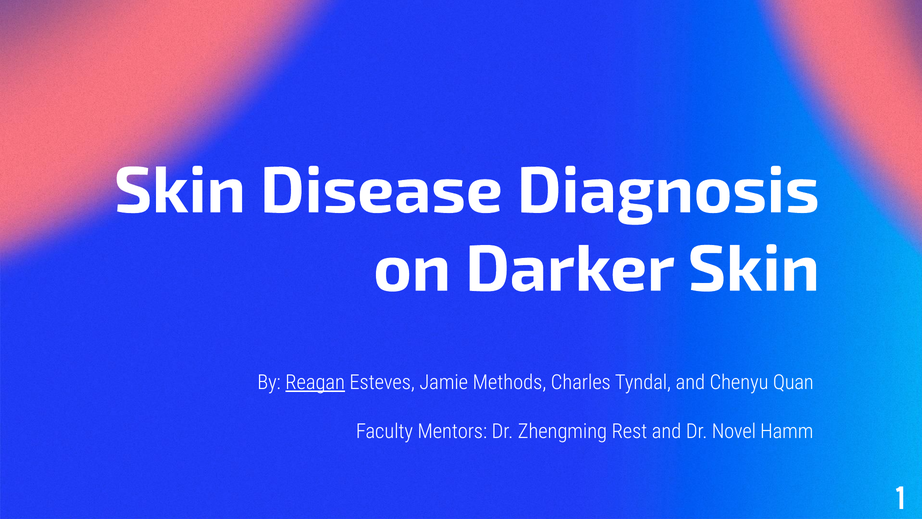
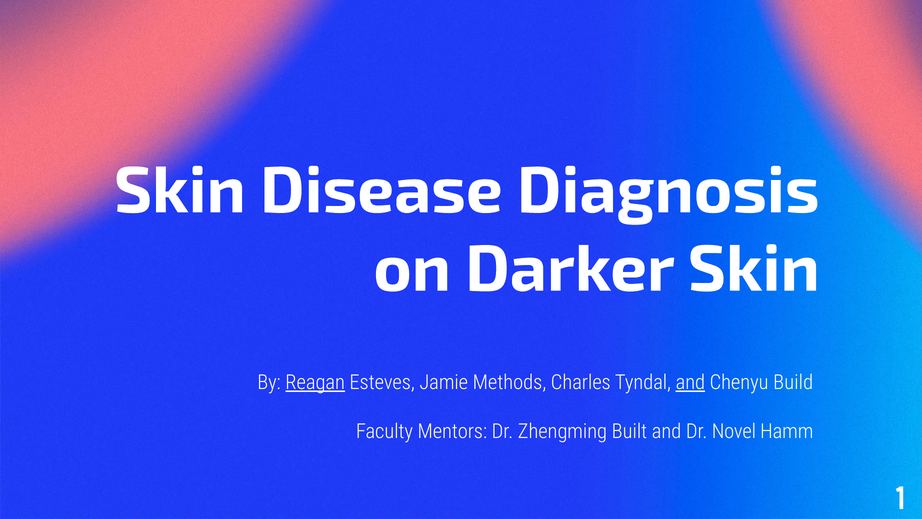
and underline: none -> present (690, 382)
Quan: Quan -> Build (793, 382)
Rest: Rest -> Built (629, 431)
